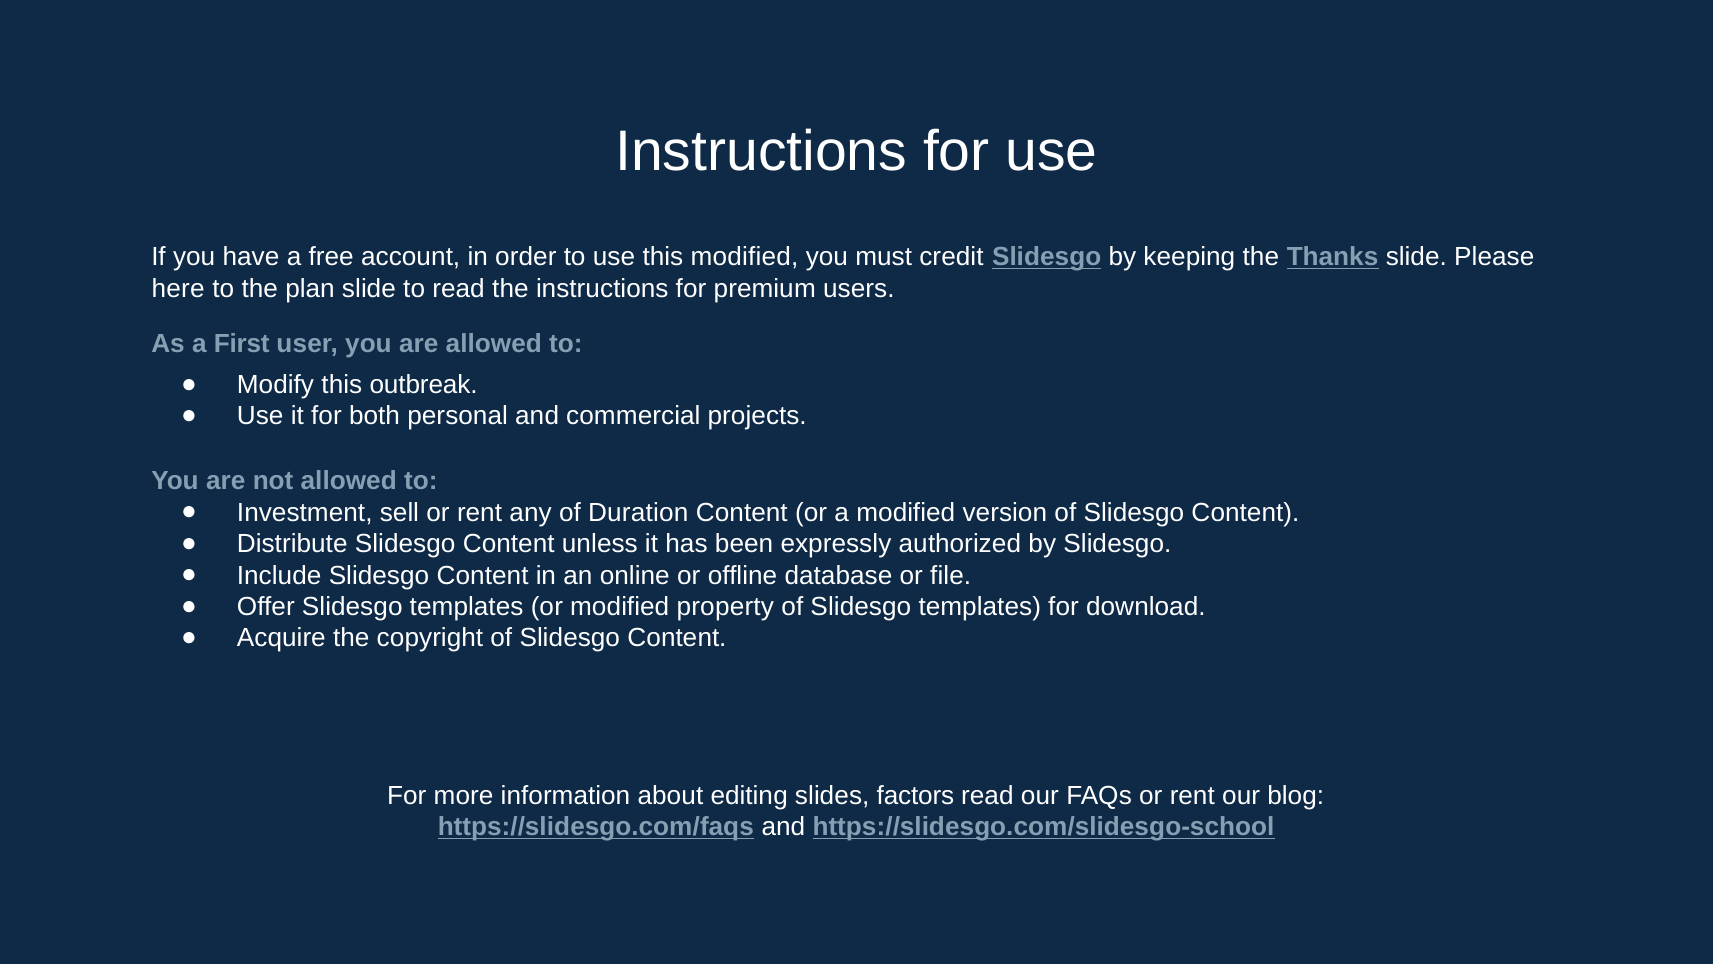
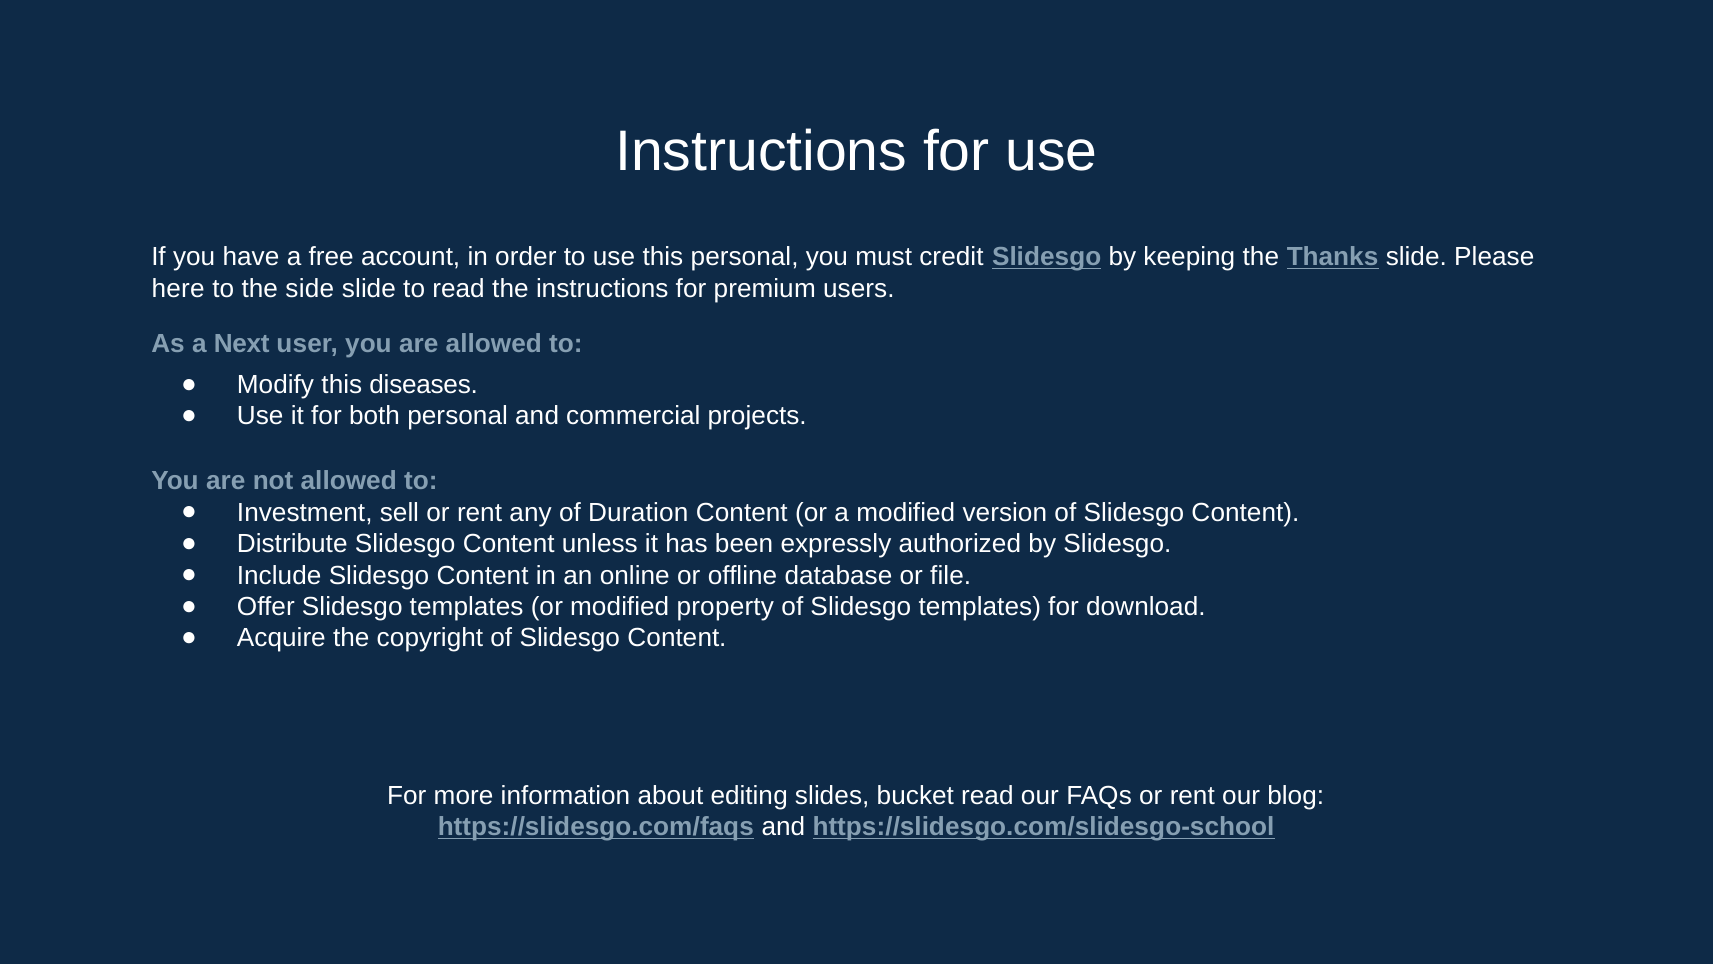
this modified: modified -> personal (745, 257)
plan: plan -> side (310, 289)
First: First -> Next (242, 344)
outbreak: outbreak -> diseases (424, 385)
factors: factors -> bucket (915, 795)
